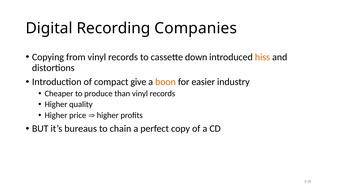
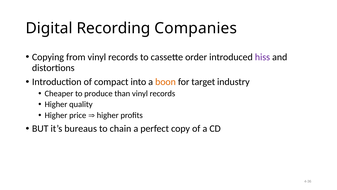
down: down -> order (196, 57)
hiss colour: orange -> purple (262, 57)
give: give -> into (138, 82)
easier: easier -> target (203, 82)
